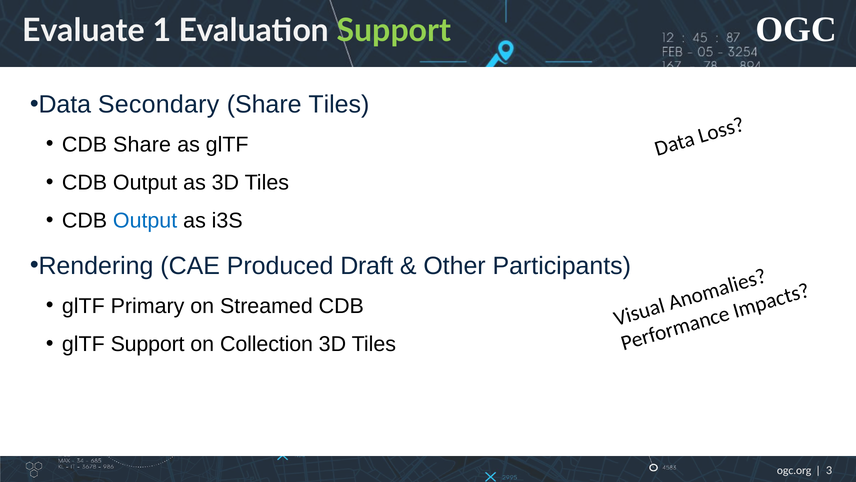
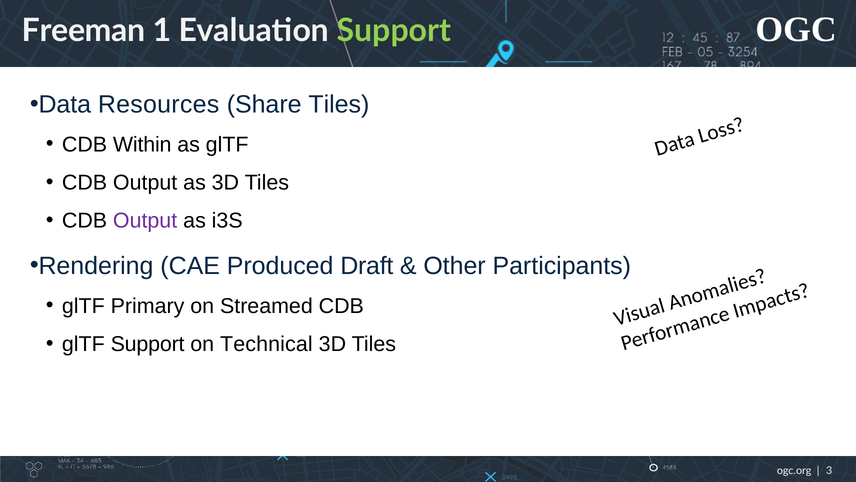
Evaluate: Evaluate -> Freeman (84, 31)
Secondary: Secondary -> Resources (159, 105)
CDB Share: Share -> Within (142, 144)
Output colour: blue -> purple (145, 221)
Collection: Collection -> Technical (266, 344)
